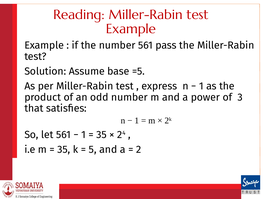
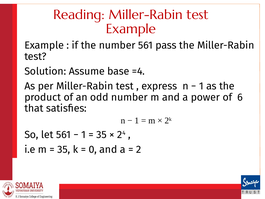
=5: =5 -> =4 (138, 71)
3: 3 -> 6 (240, 97)
5: 5 -> 0 (93, 149)
